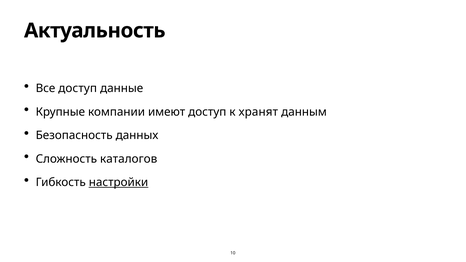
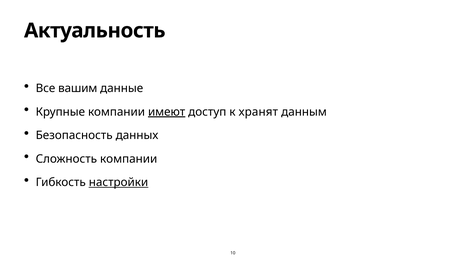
Все доступ: доступ -> вашим (78, 88)
имеют underline: none -> present (167, 112)
Сложность каталогов: каталогов -> компании (129, 159)
